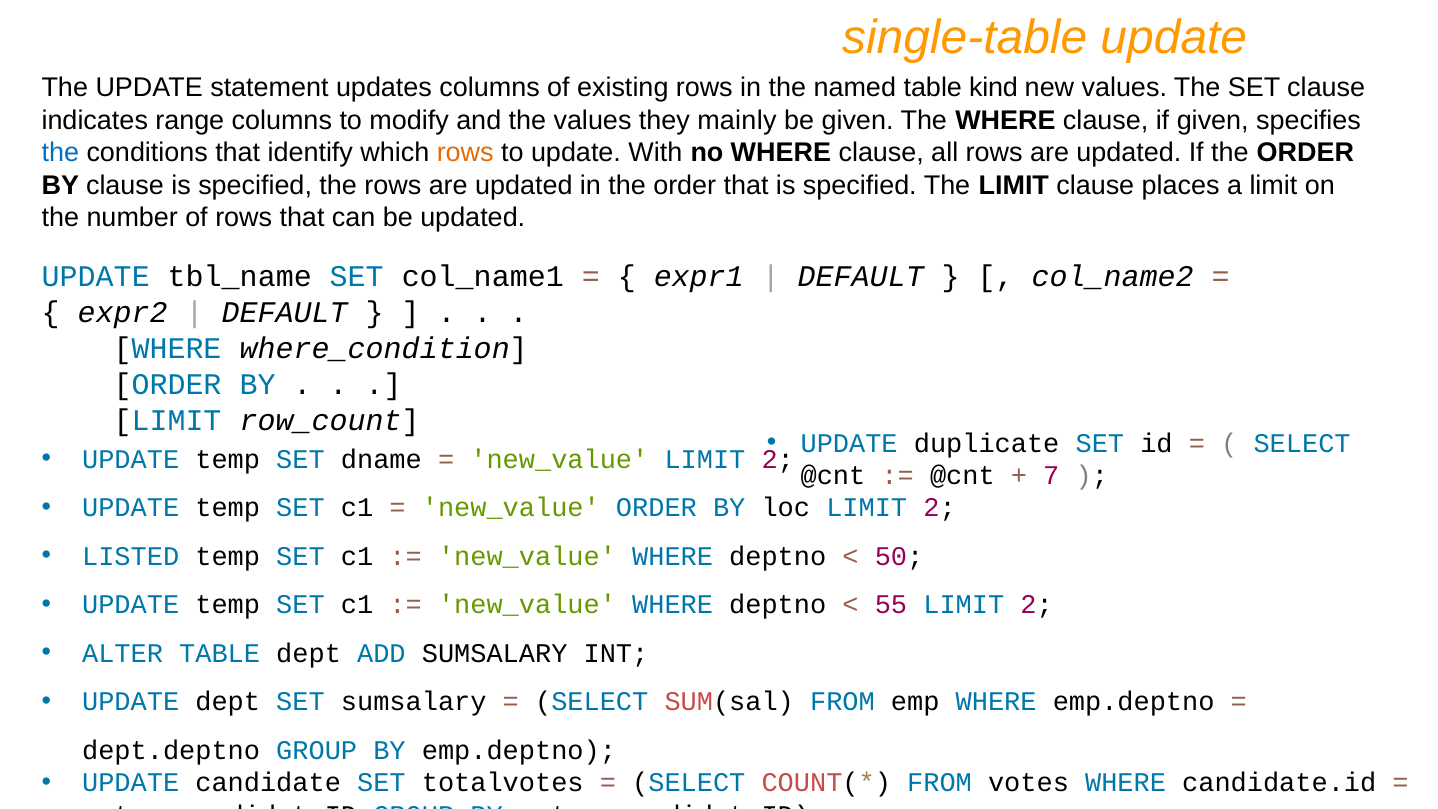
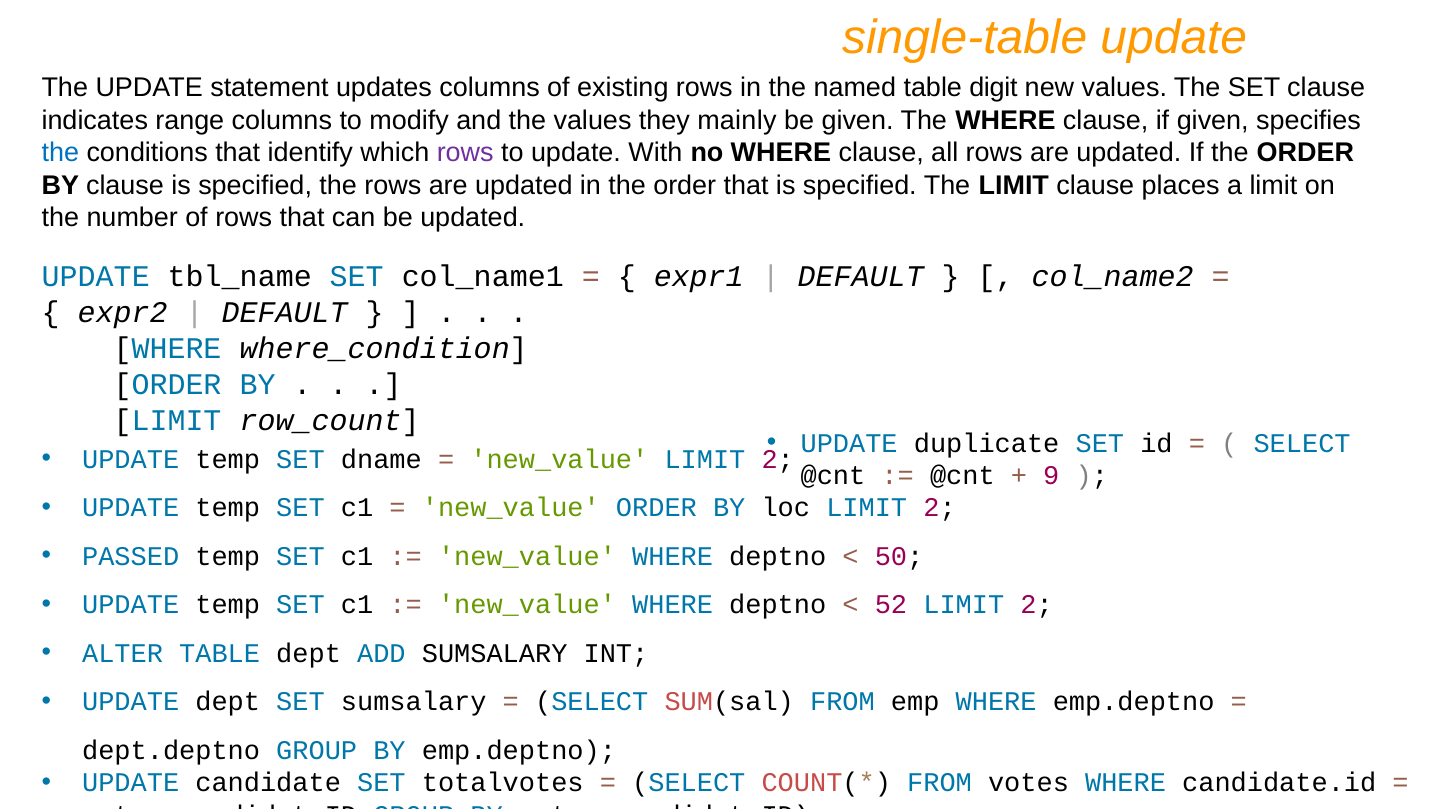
kind: kind -> digit (993, 88)
rows colour: orange -> purple (465, 153)
7: 7 -> 9 (1051, 475)
LISTED: LISTED -> PASSED (131, 556)
55: 55 -> 52 (891, 605)
